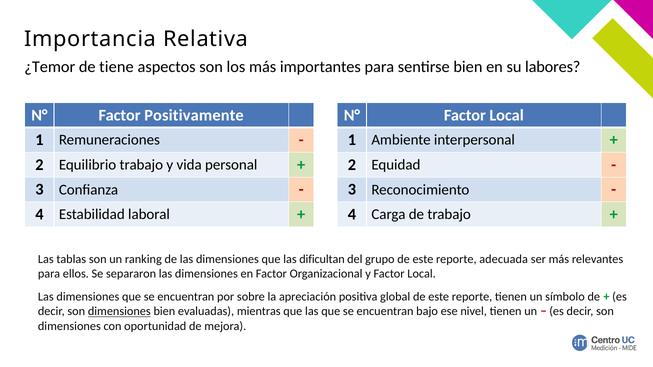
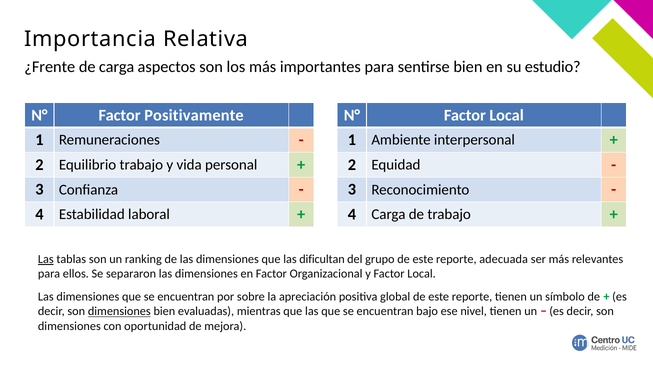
¿Temor: ¿Temor -> ¿Frente (50, 67)
de tiene: tiene -> carga (117, 67)
labores: labores -> estudio (553, 67)
Las underline: none -> present (46, 259)
